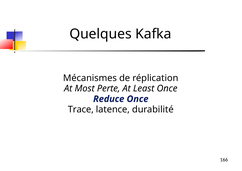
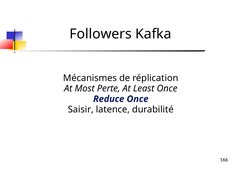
Quelques: Quelques -> Followers (101, 34)
Trace: Trace -> Saisir (81, 110)
